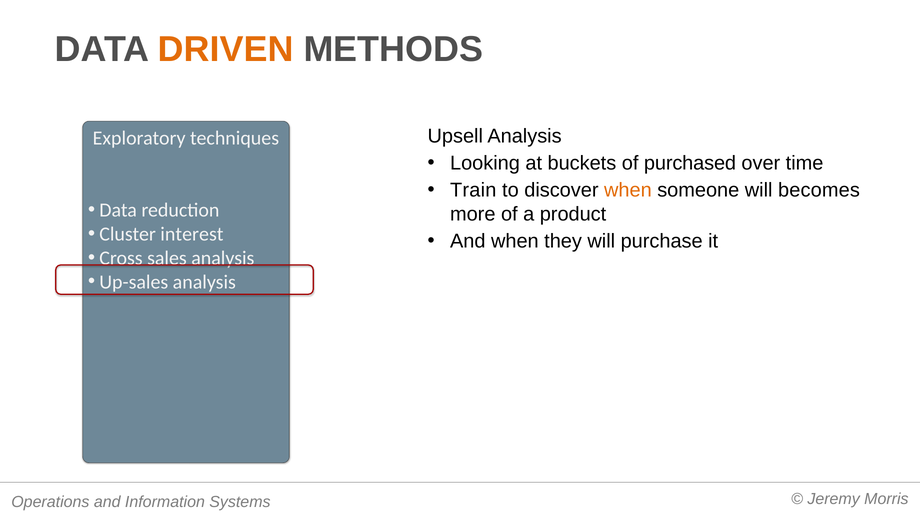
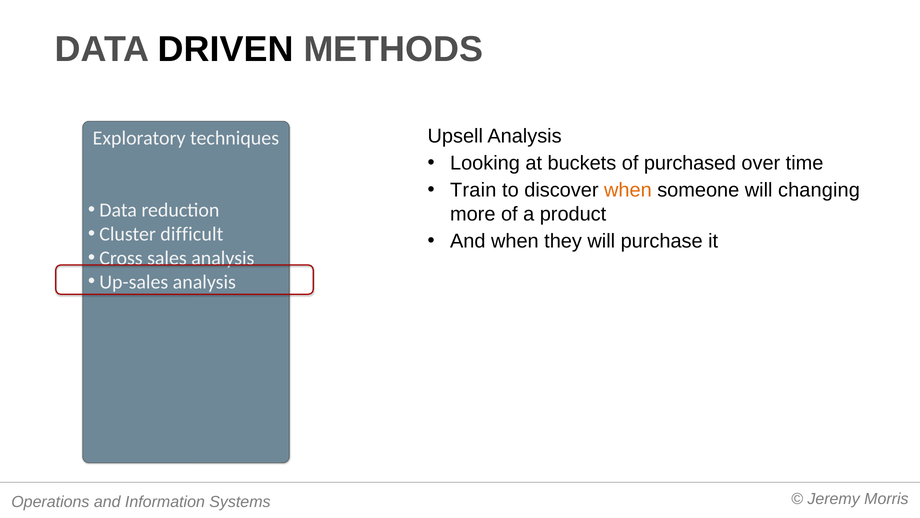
DRIVEN colour: orange -> black (226, 49)
becomes: becomes -> changing (819, 190)
interest: interest -> difficult (192, 234)
